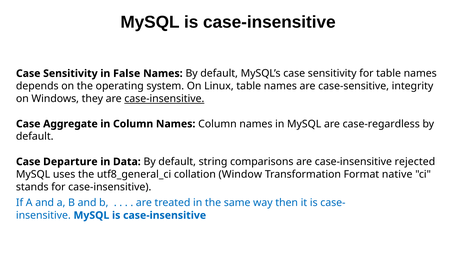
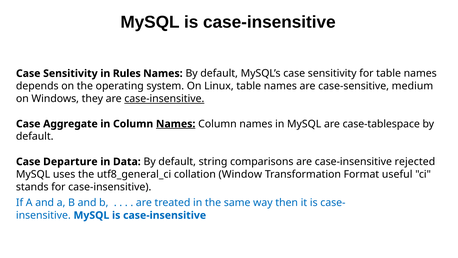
False: False -> Rules (127, 73)
integrity: integrity -> medium (412, 86)
Names underline: none -> present (176, 124)
case-regardless: case-regardless -> case-tablespace (381, 124)
native: native -> useful (397, 174)
